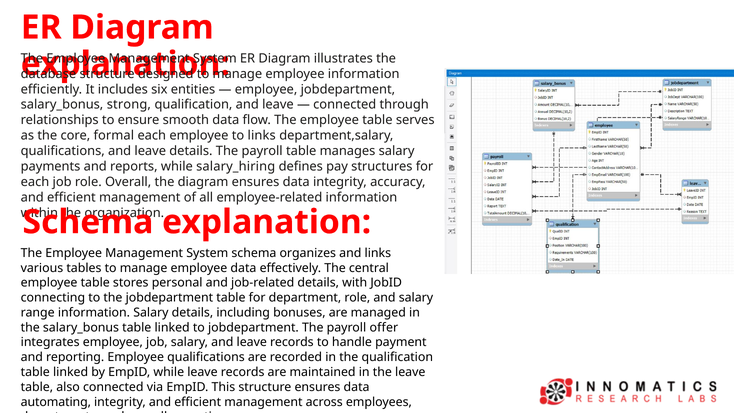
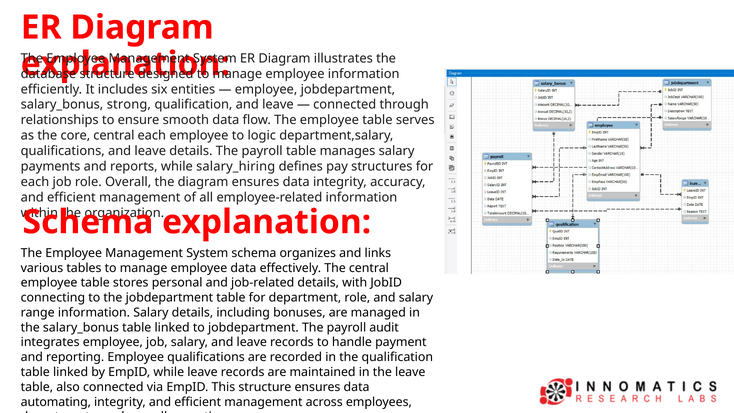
core formal: formal -> central (114, 136)
to links: links -> logic (262, 136)
offer: offer -> audit (384, 327)
